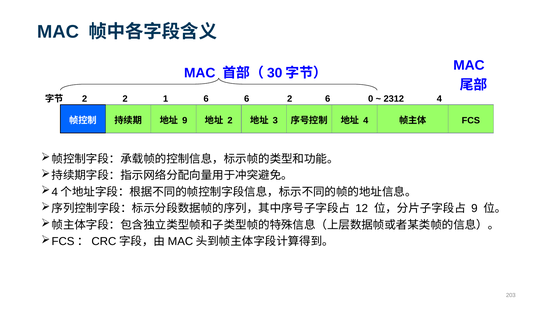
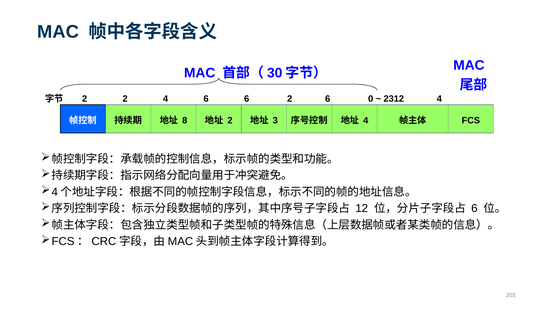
2 1: 1 -> 4 (166, 99)
9: 9 -> 8 (185, 121)
9: 9 -> 6 (474, 209)
